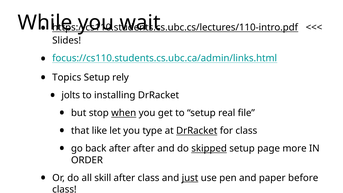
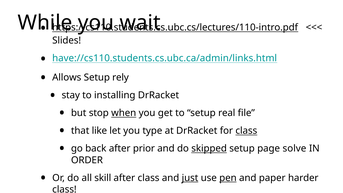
focus://cs110.students.cs.ubc.ca/admin/links.html: focus://cs110.students.cs.ubc.ca/admin/links.html -> have://cs110.students.cs.ubc.ca/admin/links.html (165, 58)
Topics: Topics -> Allows (67, 78)
jolts: jolts -> stay (71, 95)
DrRacket underline: present -> none (197, 131)
class underline: none -> present (246, 131)
after after: after -> prior (144, 148)
more: more -> solve (294, 148)
pen underline: none -> present (228, 178)
before: before -> harder (303, 178)
